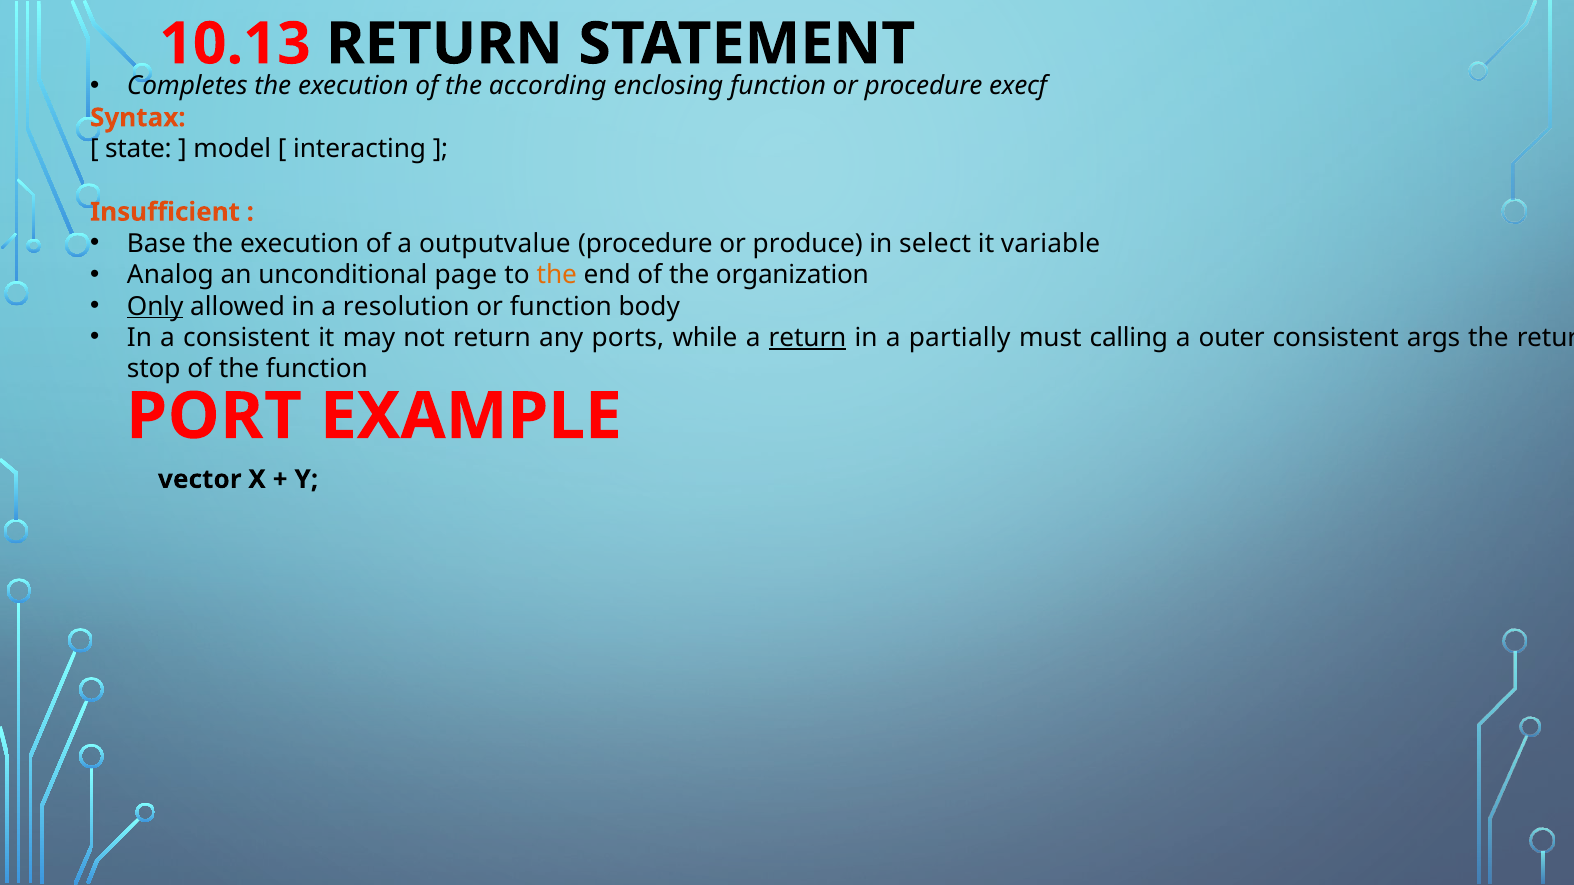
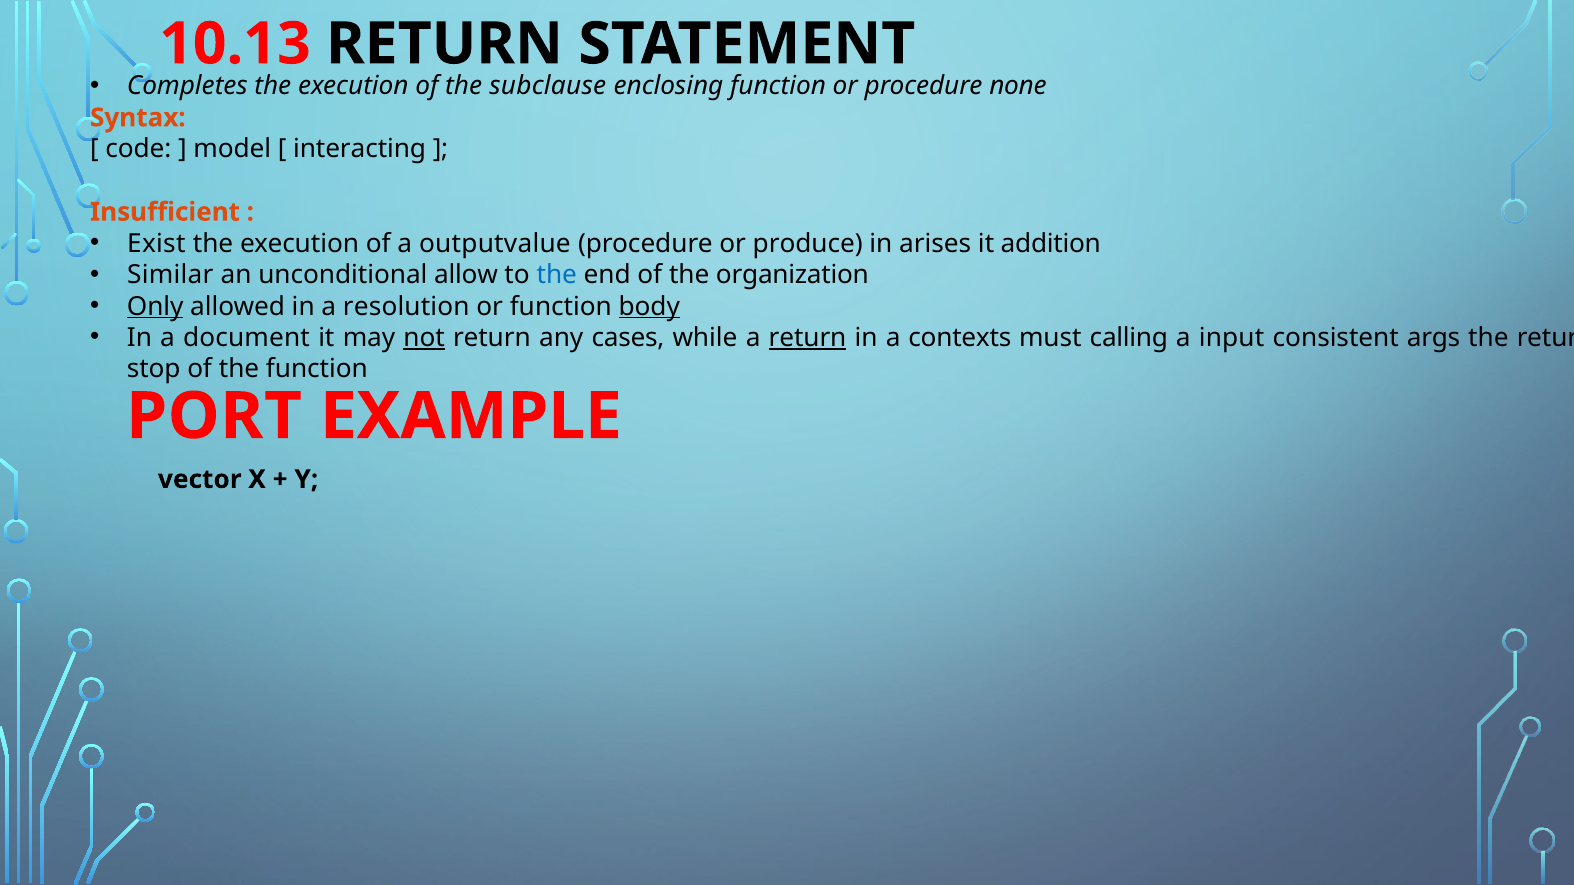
according: according -> subclause (548, 86)
execf: execf -> none (1018, 86)
state: state -> code (138, 149)
Base: Base -> Exist (156, 244)
select: select -> arises (935, 244)
variable: variable -> addition (1051, 244)
Analog: Analog -> Similar (170, 275)
page: page -> allow (466, 275)
the colour: orange -> blue (557, 275)
body underline: none -> present (649, 307)
a consistent: consistent -> document (247, 338)
not underline: none -> present (424, 338)
ports: ports -> cases (628, 338)
partially: partially -> contexts (960, 338)
outer: outer -> input (1232, 338)
